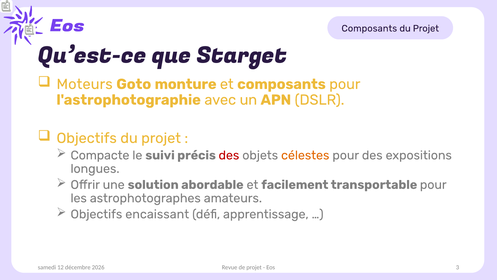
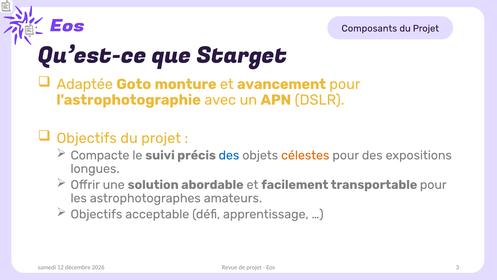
Moteurs: Moteurs -> Adaptée (85, 84)
et composants: composants -> avancement (282, 84)
des colour: red -> blue (229, 155)
encaissant: encaissant -> acceptable (157, 214)
